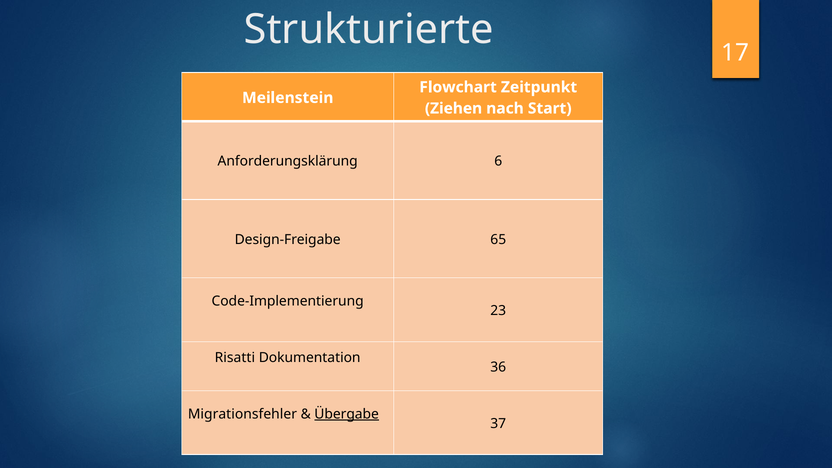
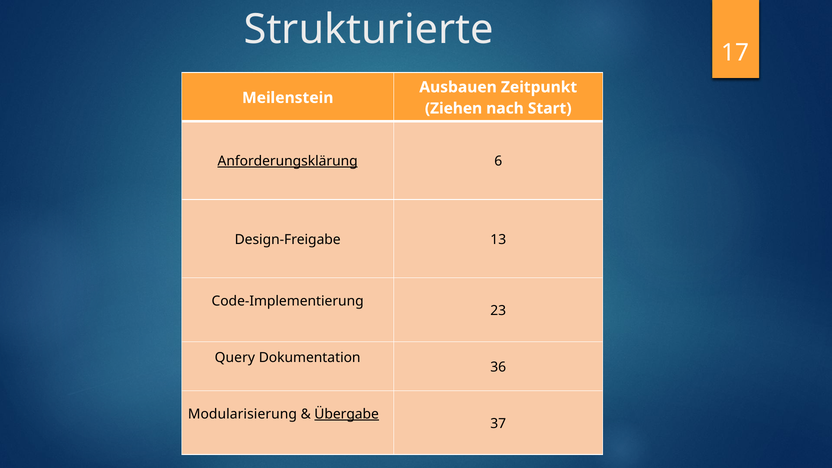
Flowchart: Flowchart -> Ausbauen (458, 87)
Anforderungsklärung underline: none -> present (288, 161)
65: 65 -> 13 (498, 239)
Risatti: Risatti -> Query (235, 358)
Migrationsfehler: Migrationsfehler -> Modularisierung (242, 414)
